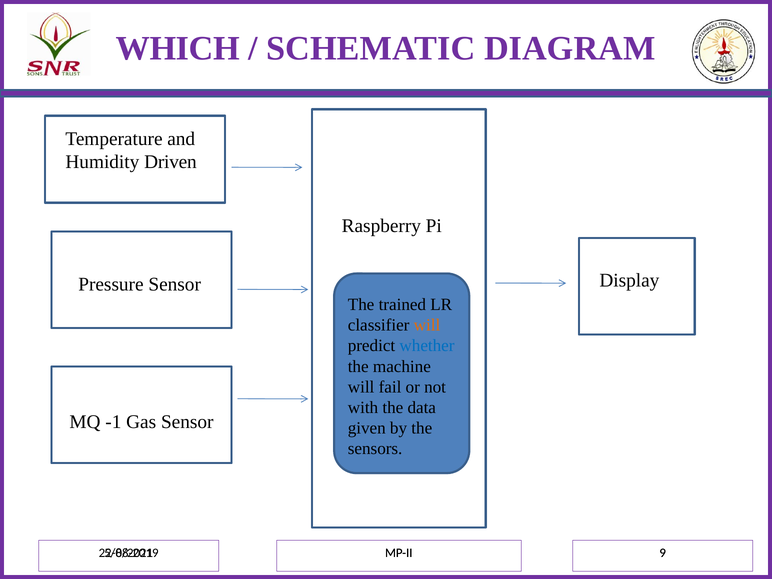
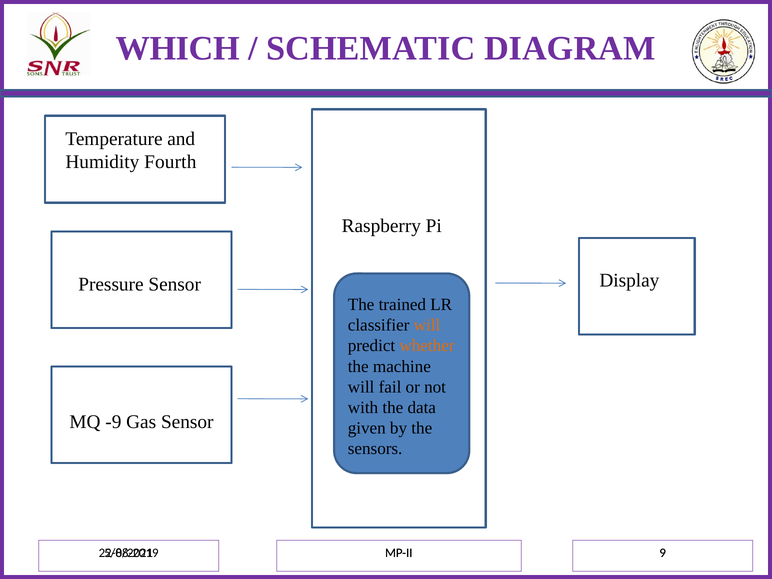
Driven: Driven -> Fourth (170, 162)
whether colour: blue -> orange (427, 346)
-1: -1 -> -9 (113, 422)
